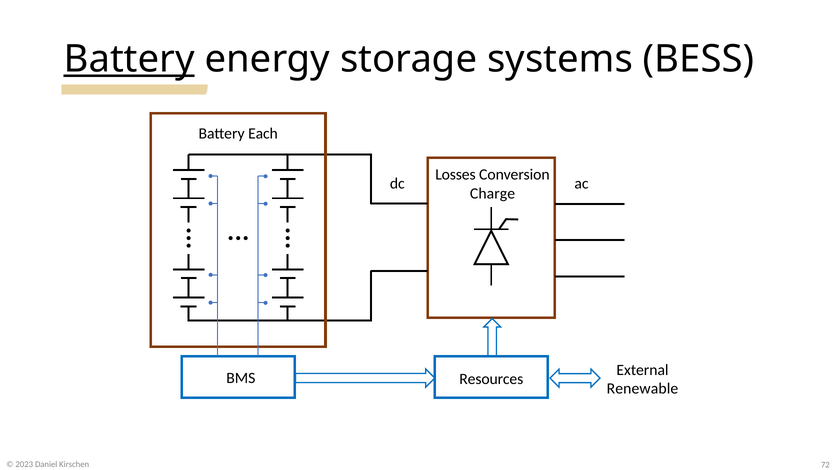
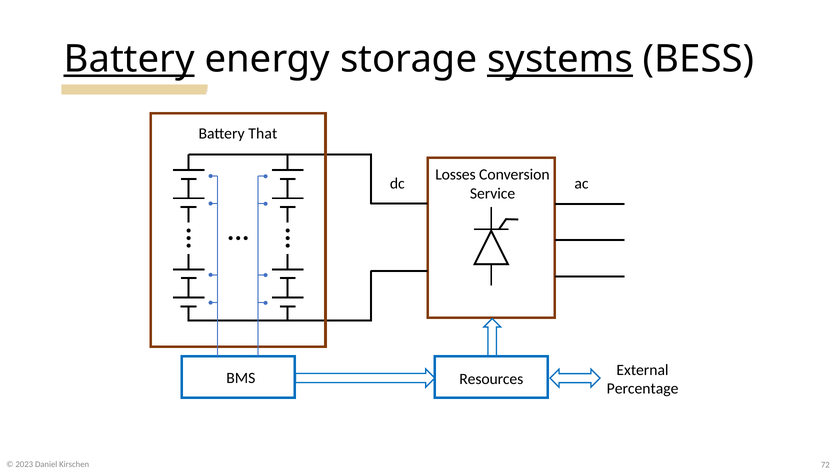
systems underline: none -> present (560, 59)
Each: Each -> That (263, 133)
Charge: Charge -> Service (493, 194)
Renewable: Renewable -> Percentage (643, 389)
